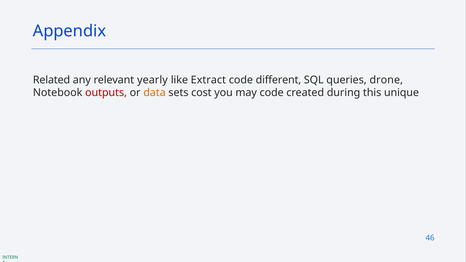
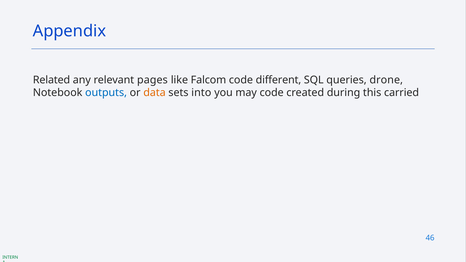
yearly: yearly -> pages (152, 80)
Extract: Extract -> Falcom (208, 80)
outputs colour: red -> blue (106, 93)
cost: cost -> into (201, 93)
unique: unique -> carried (402, 93)
